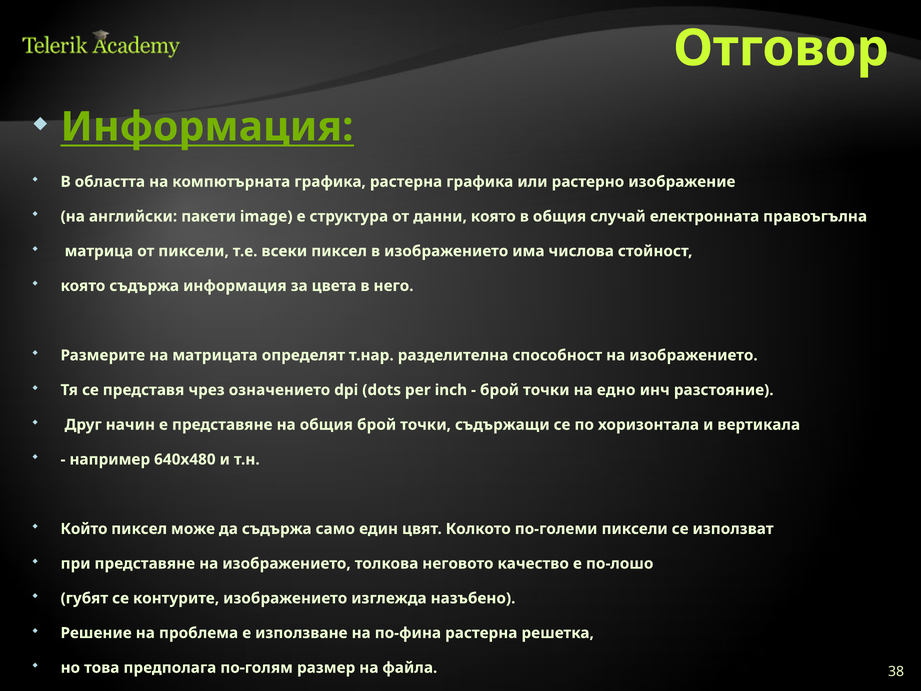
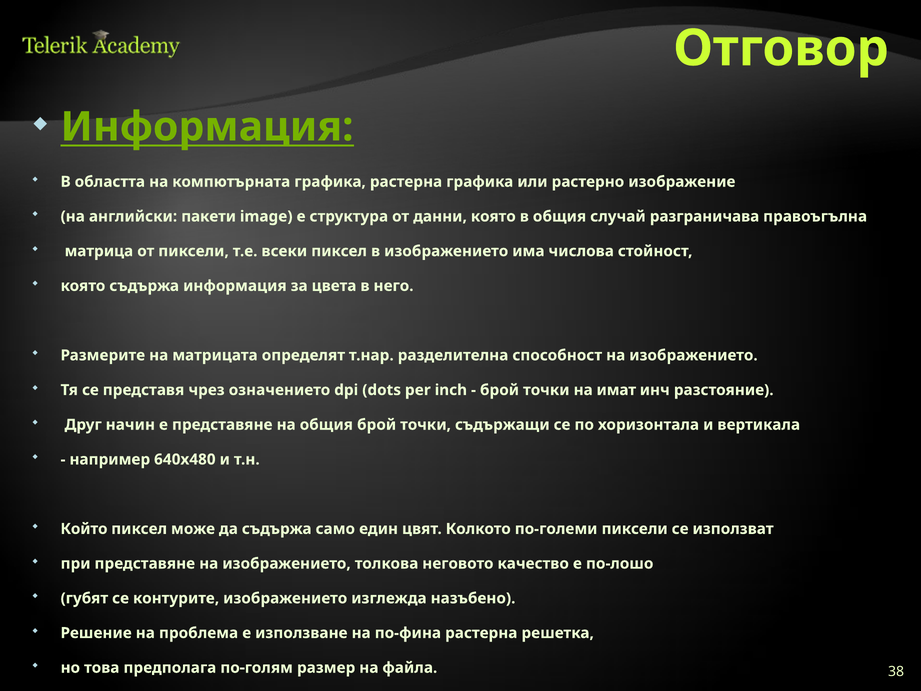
електронната: електронната -> разграничава (705, 216)
едно: едно -> имат (616, 390)
